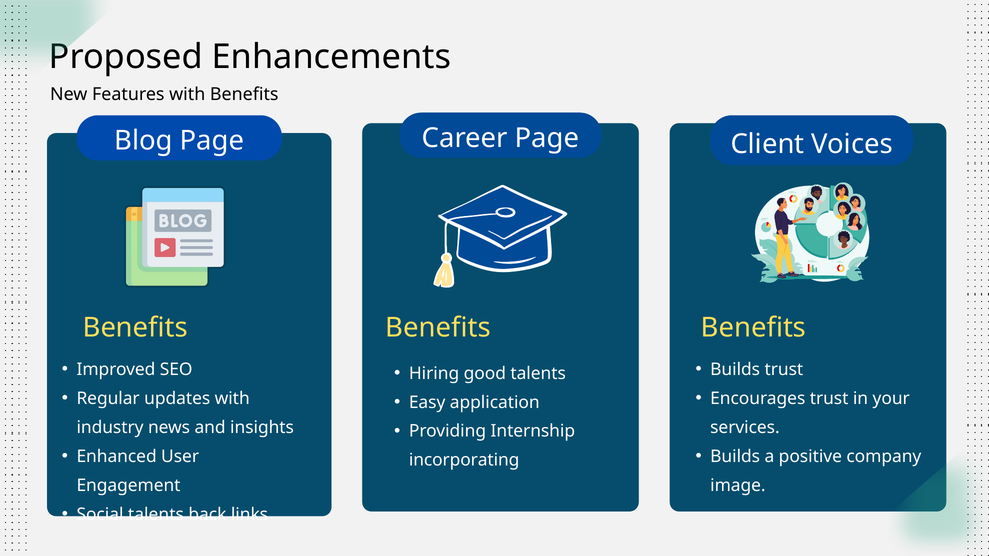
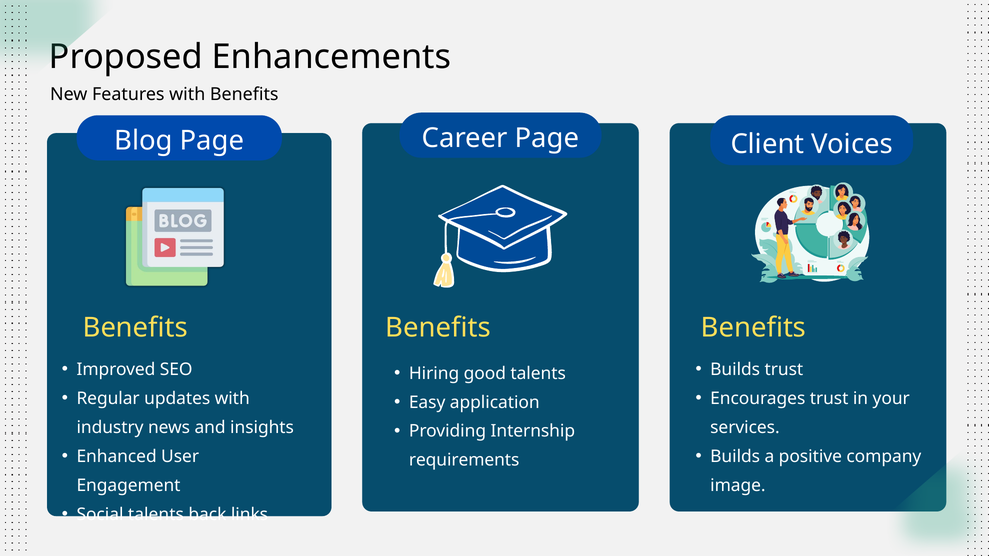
incorporating: incorporating -> requirements (464, 460)
